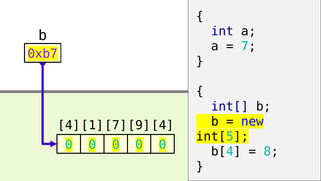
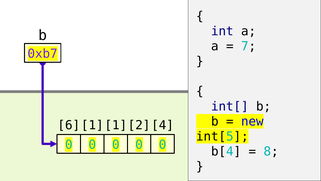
4: 4 -> 6 (69, 125)
7: 7 -> 1 (116, 125)
9: 9 -> 2 (139, 125)
